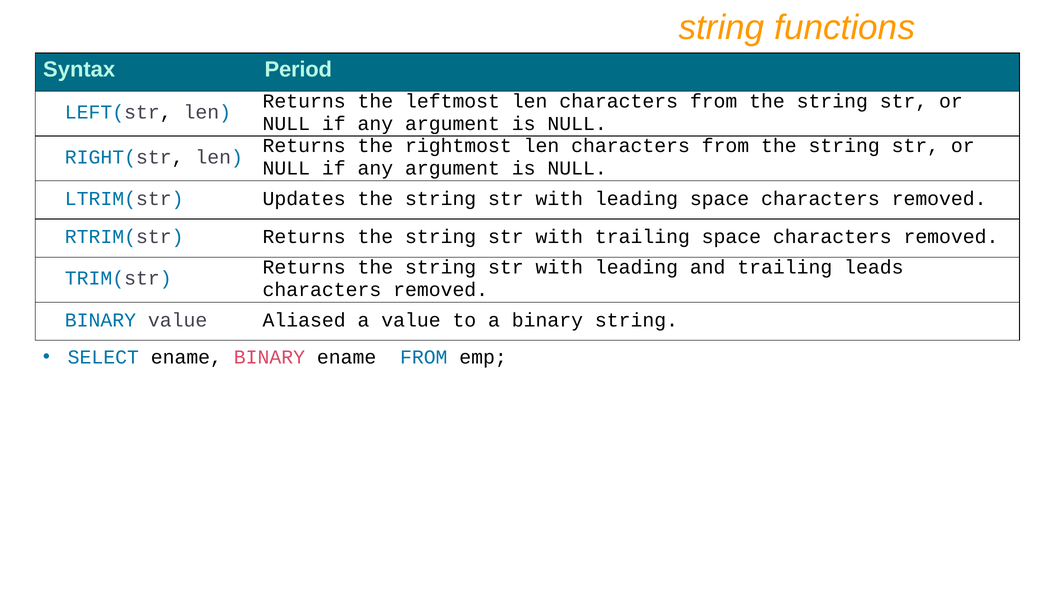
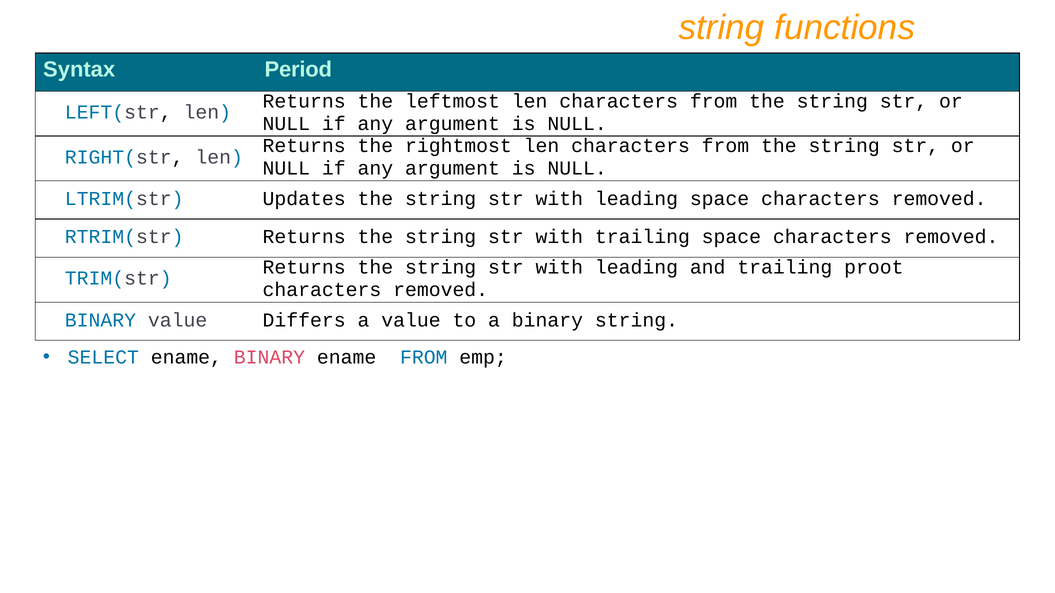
leads: leads -> proot (874, 267)
Aliased: Aliased -> Differs (304, 320)
